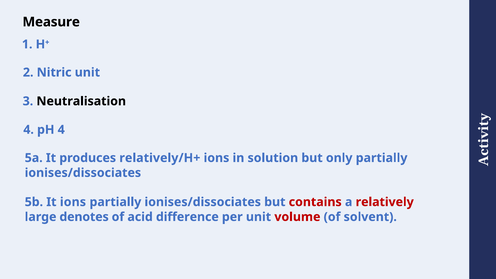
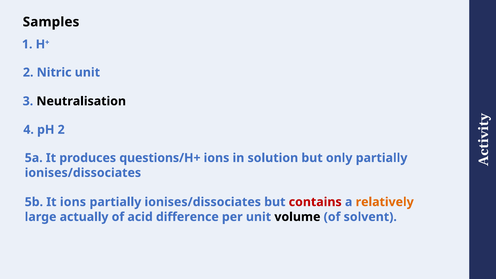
Measure: Measure -> Samples (51, 22)
pH 4: 4 -> 2 (61, 130)
relatively/H+: relatively/H+ -> questions/H+ (160, 158)
relatively colour: red -> orange (385, 202)
denotes: denotes -> actually (84, 217)
volume colour: red -> black (297, 217)
